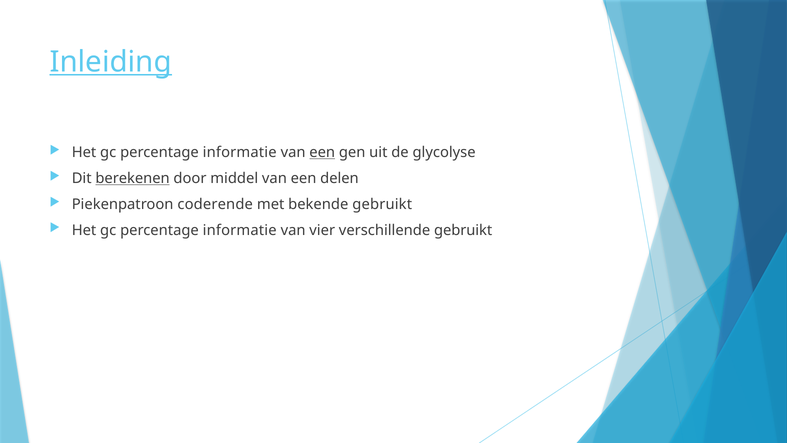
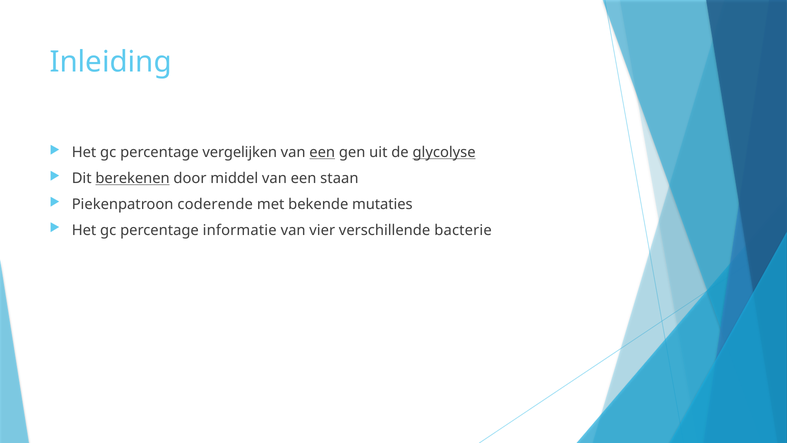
Inleiding underline: present -> none (111, 62)
informatie: informatie -> vergelijken (240, 152)
glycolyse underline: none -> present (444, 152)
delen: delen -> staan (339, 178)
bekende gebruikt: gebruikt -> mutaties (382, 204)
verschillende gebruikt: gebruikt -> bacterie (463, 230)
